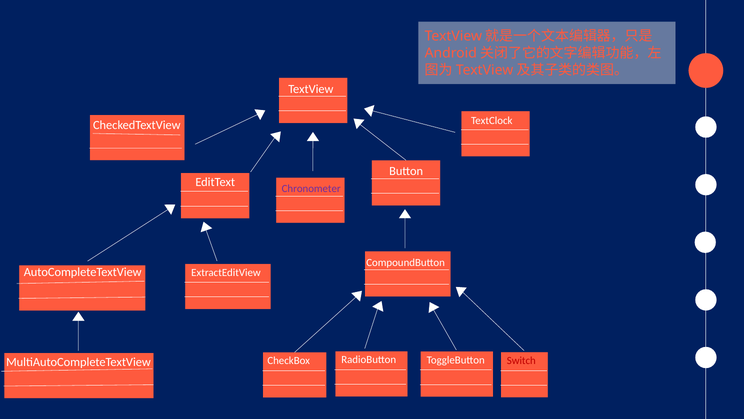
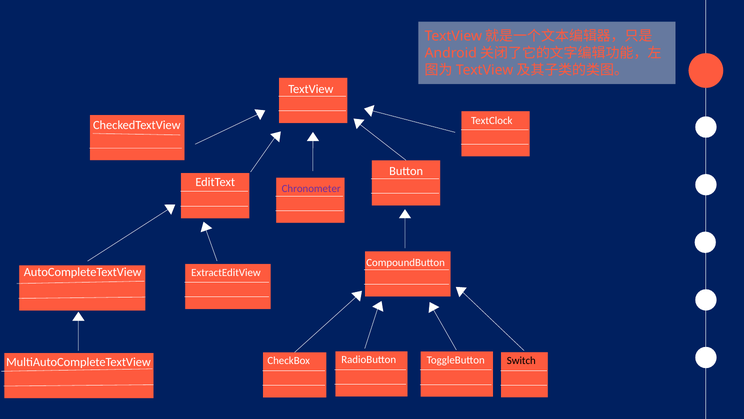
Switch colour: red -> black (521, 360)
